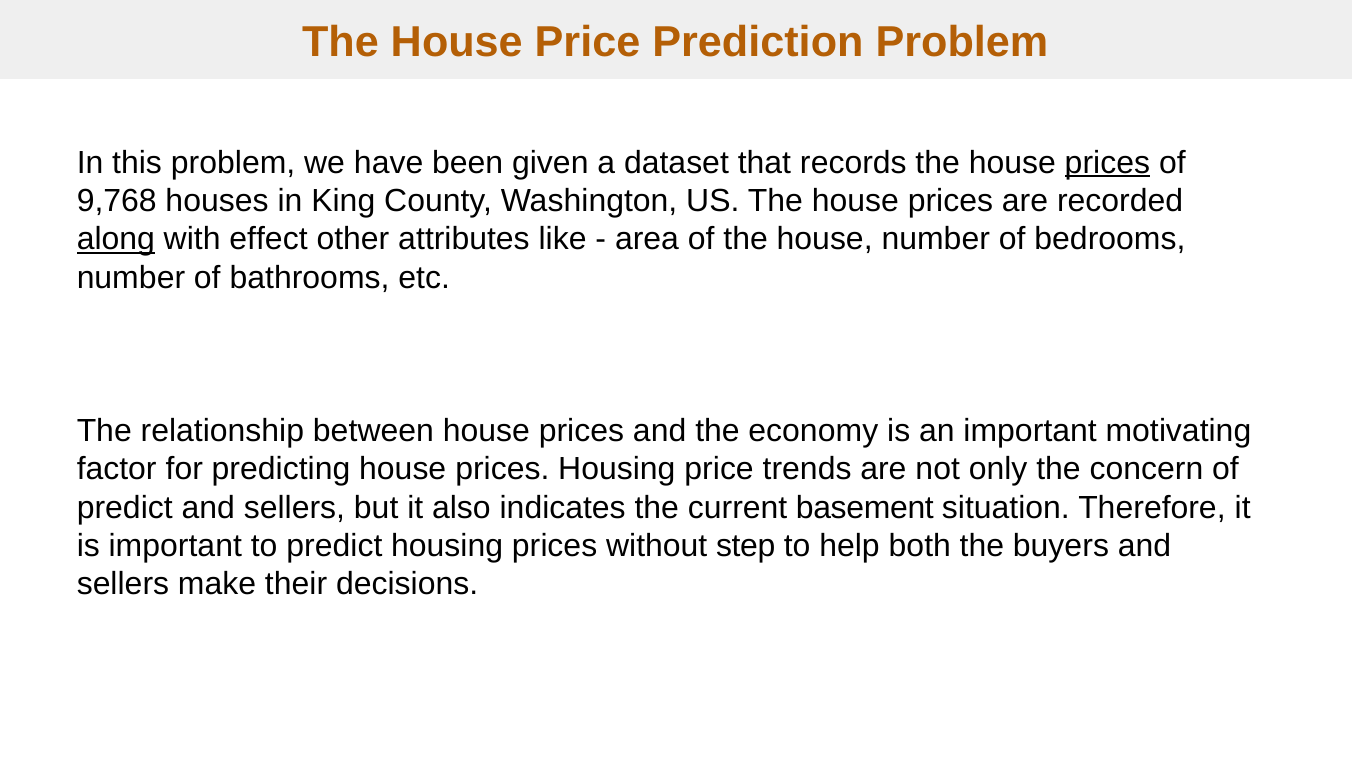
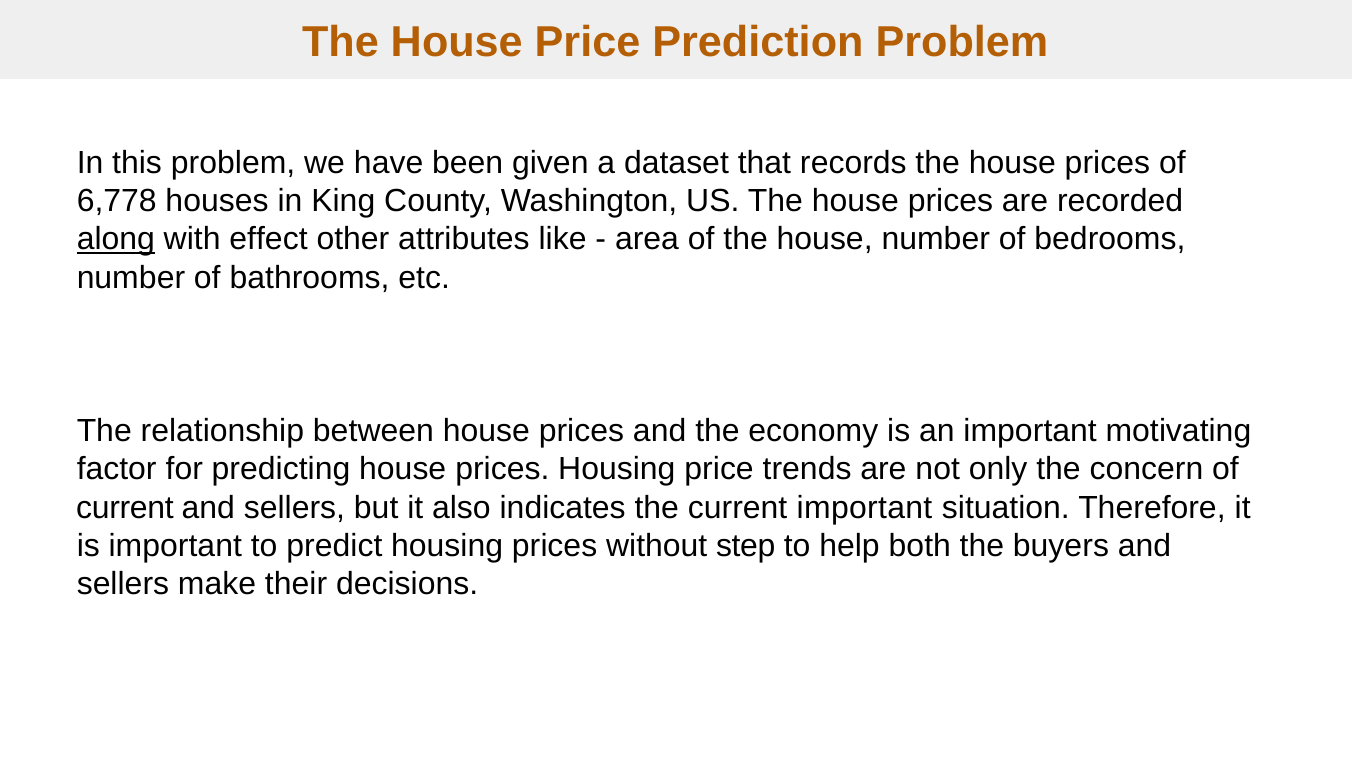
prices underline: present -> none (1107, 162)
9,768: 9,768 -> 6,778 (117, 201)
predict: predict -> current (125, 507)
current basement: basement -> important (865, 507)
